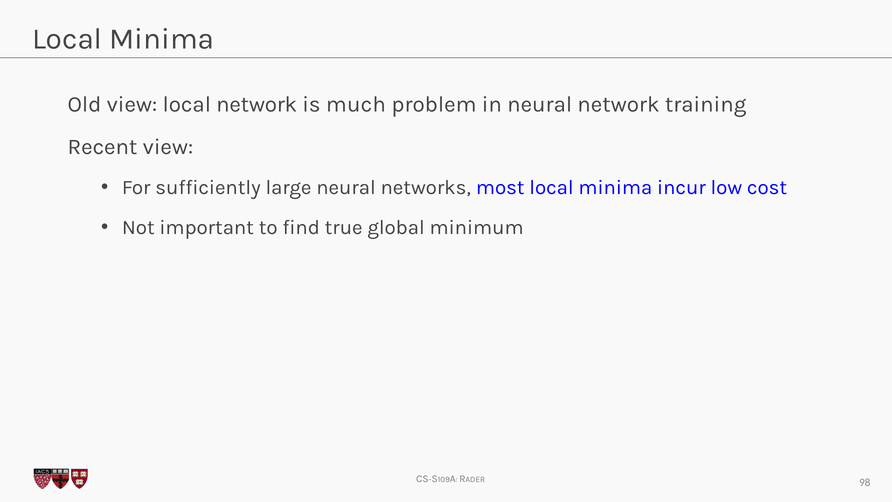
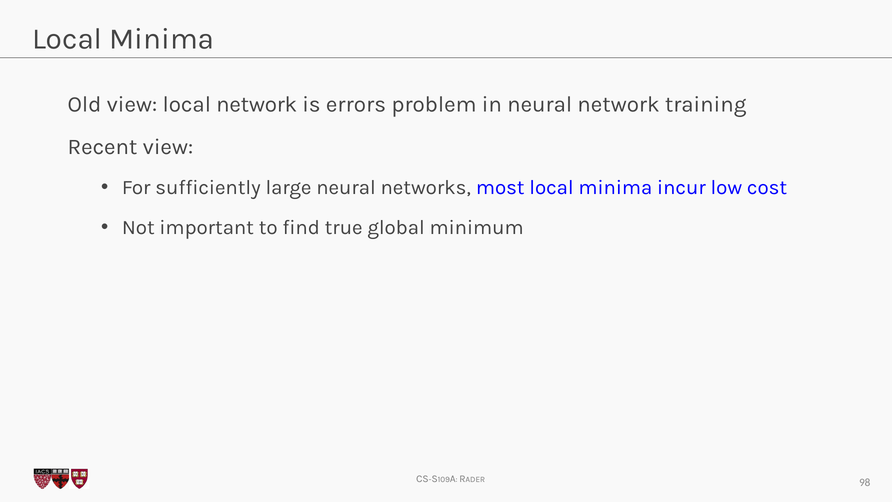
much: much -> errors (356, 104)
